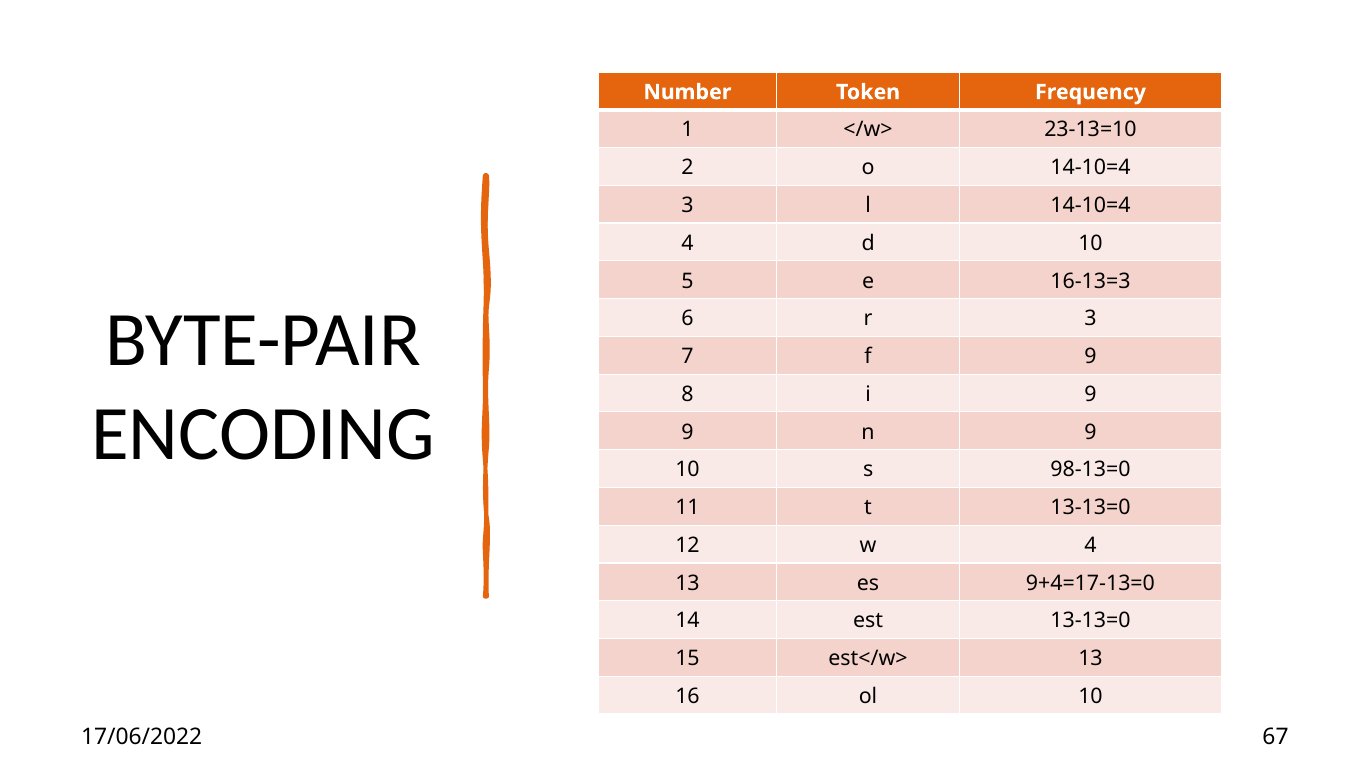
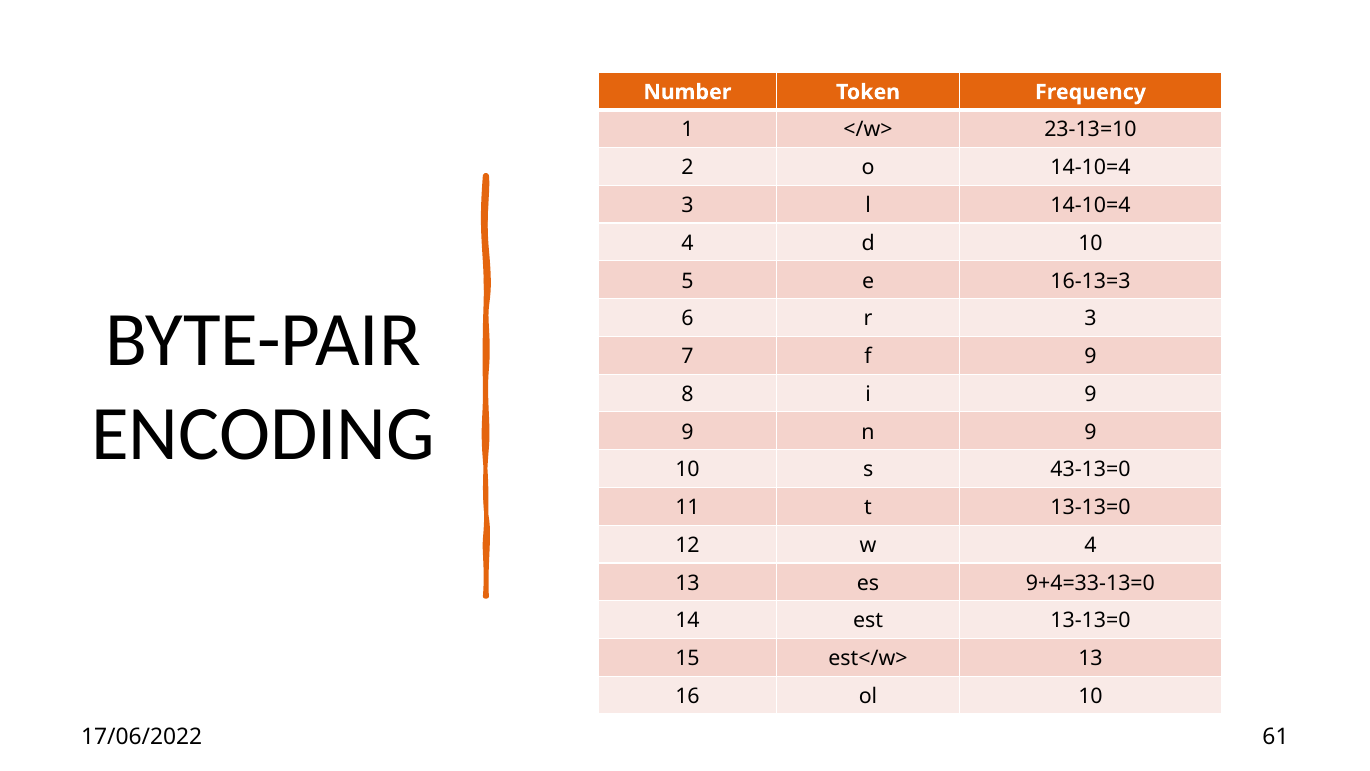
98-13=0: 98-13=0 -> 43-13=0 (1090, 470)
9+4=17-13=0: 9+4=17-13=0 -> 9+4=33-13=0 (1090, 583)
67: 67 -> 61 (1276, 736)
